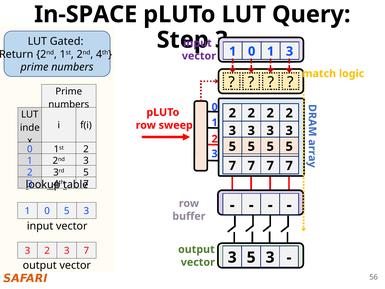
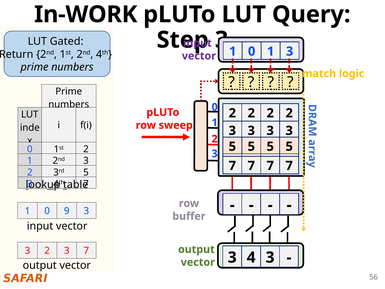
In-SPACE: In-SPACE -> In-WORK (86, 14)
0 5: 5 -> 9 (67, 211)
5: 5 -> 4 (251, 257)
